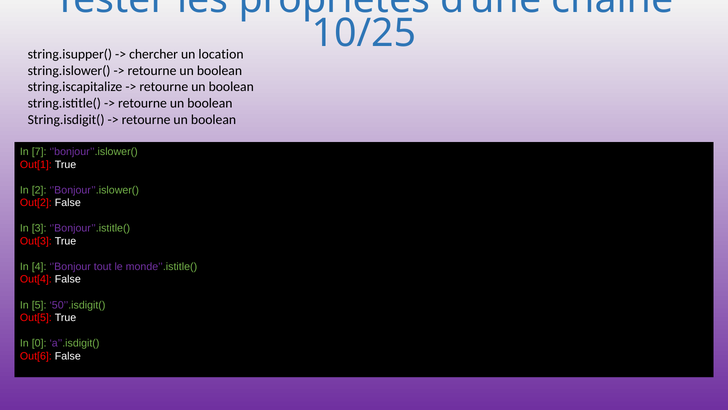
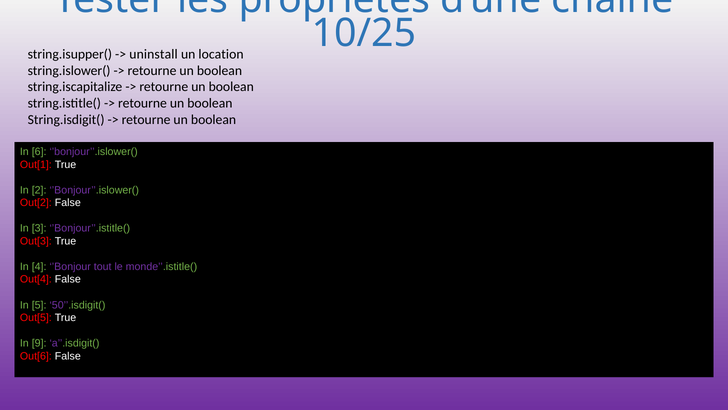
chercher: chercher -> uninstall (154, 54)
7: 7 -> 6 (39, 152)
0: 0 -> 9 (39, 343)
